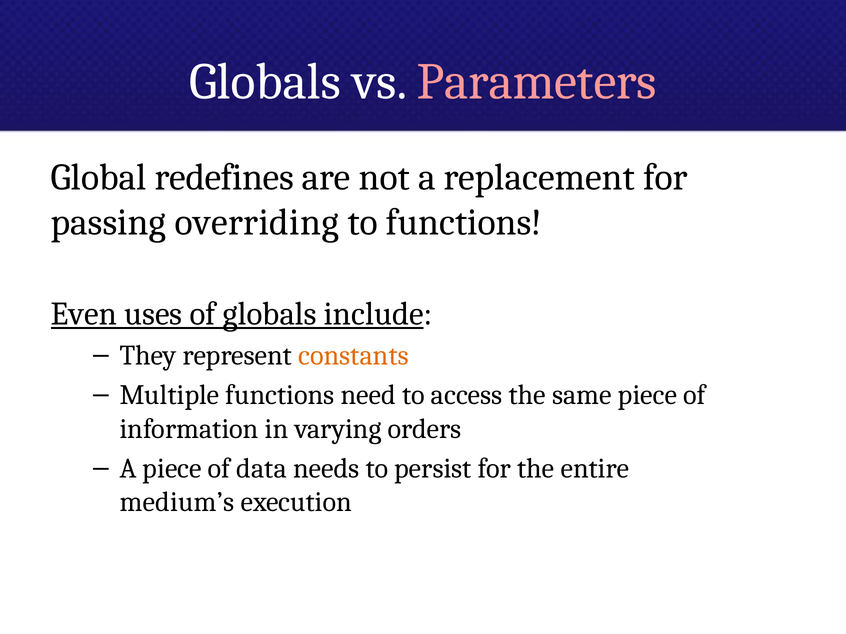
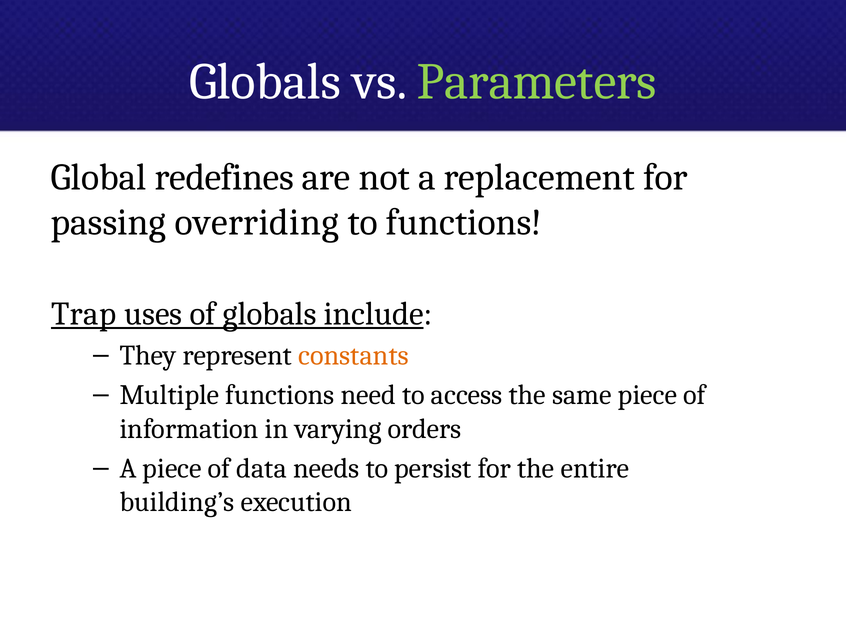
Parameters colour: pink -> light green (537, 82)
Even: Even -> Trap (84, 314)
medium’s: medium’s -> building’s (177, 503)
